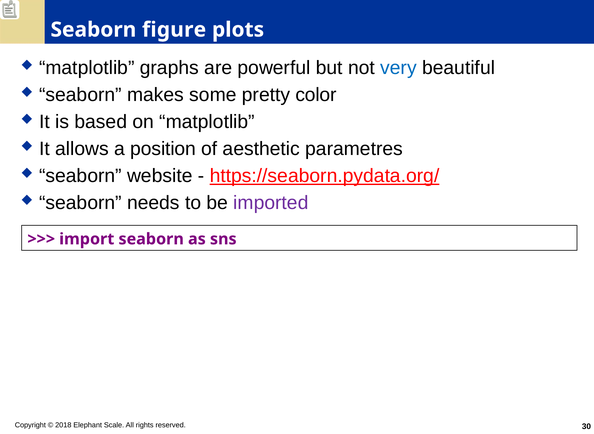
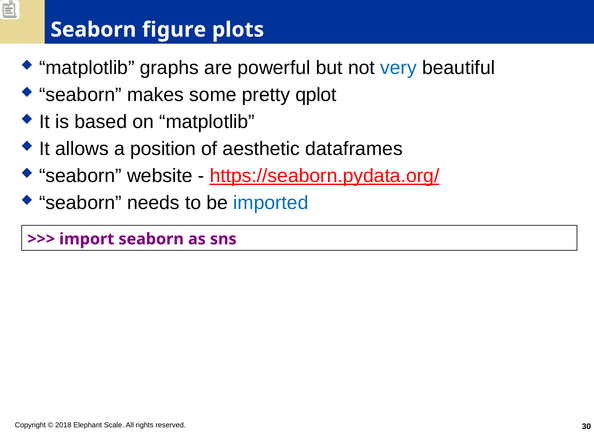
color: color -> qplot (316, 95)
parametres: parametres -> dataframes (354, 149)
imported colour: purple -> blue (271, 203)
